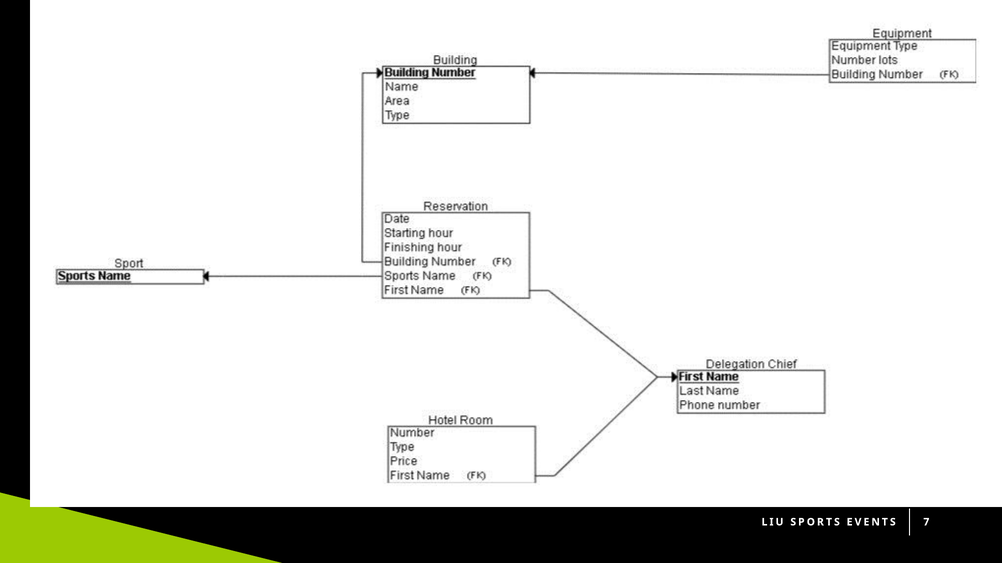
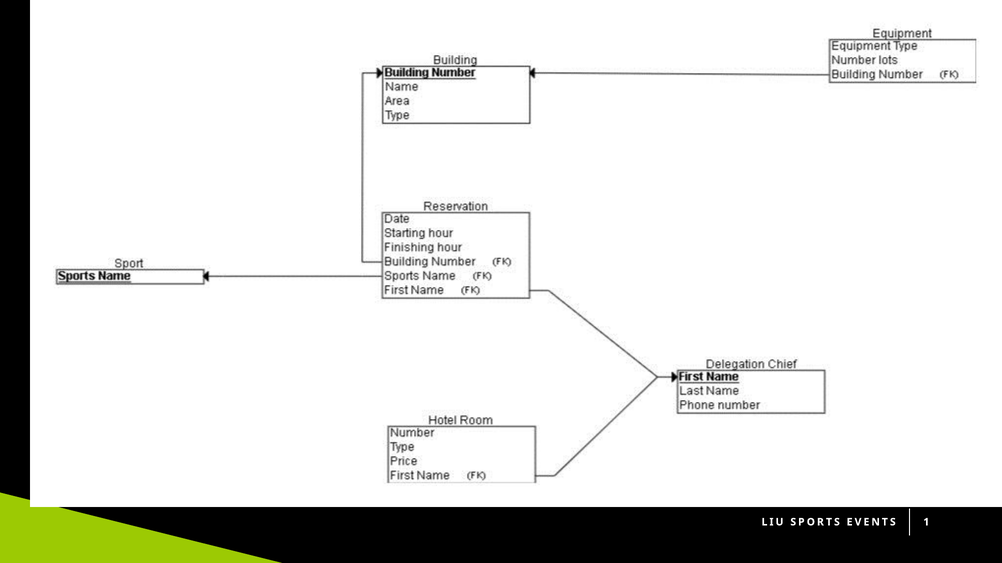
7: 7 -> 1 (926, 523)
